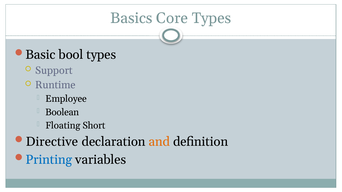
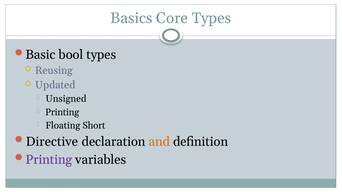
Support: Support -> Reusing (54, 71)
Runtime: Runtime -> Updated (55, 85)
Employee: Employee -> Unsigned (66, 99)
Boolean: Boolean -> Printing (62, 112)
Printing colour: blue -> purple (49, 160)
